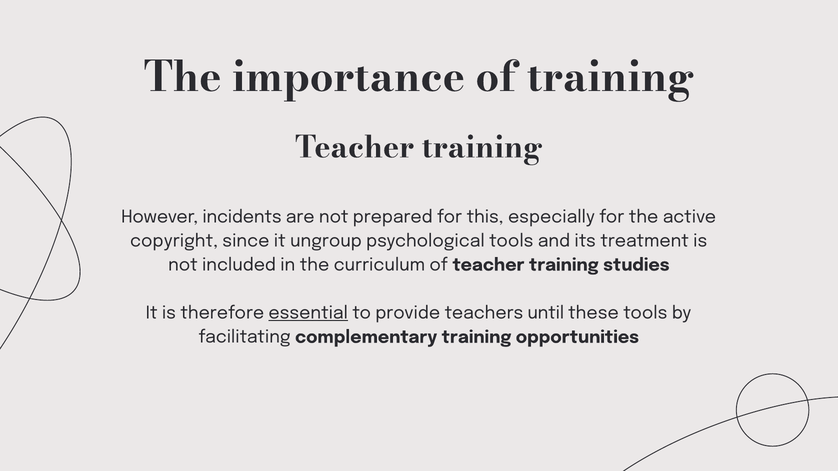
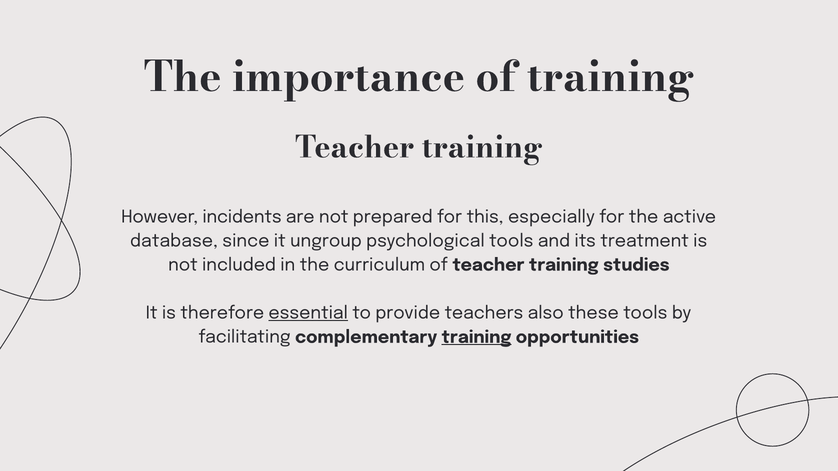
copyright: copyright -> database (174, 241)
until: until -> also (546, 313)
training underline: none -> present (476, 337)
